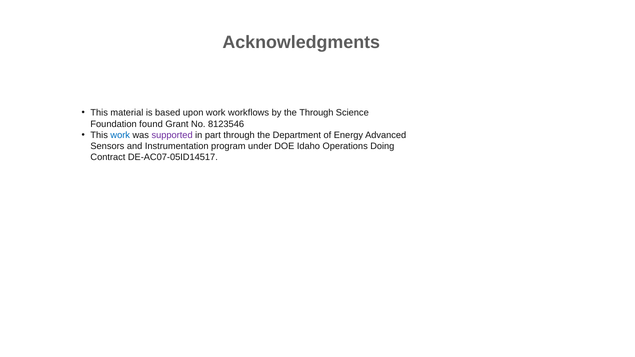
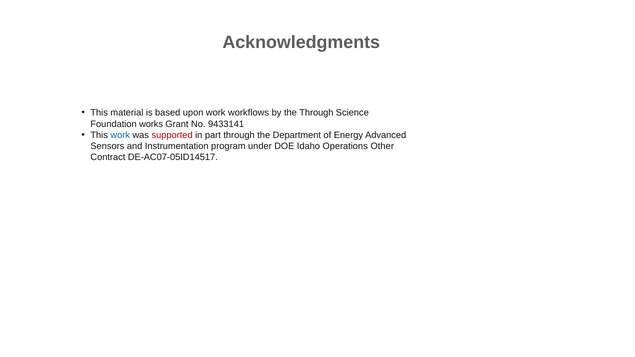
found: found -> works (151, 124)
8123546: 8123546 -> 9433141 (226, 124)
supported colour: purple -> red (172, 135)
Doing: Doing -> Other (382, 146)
